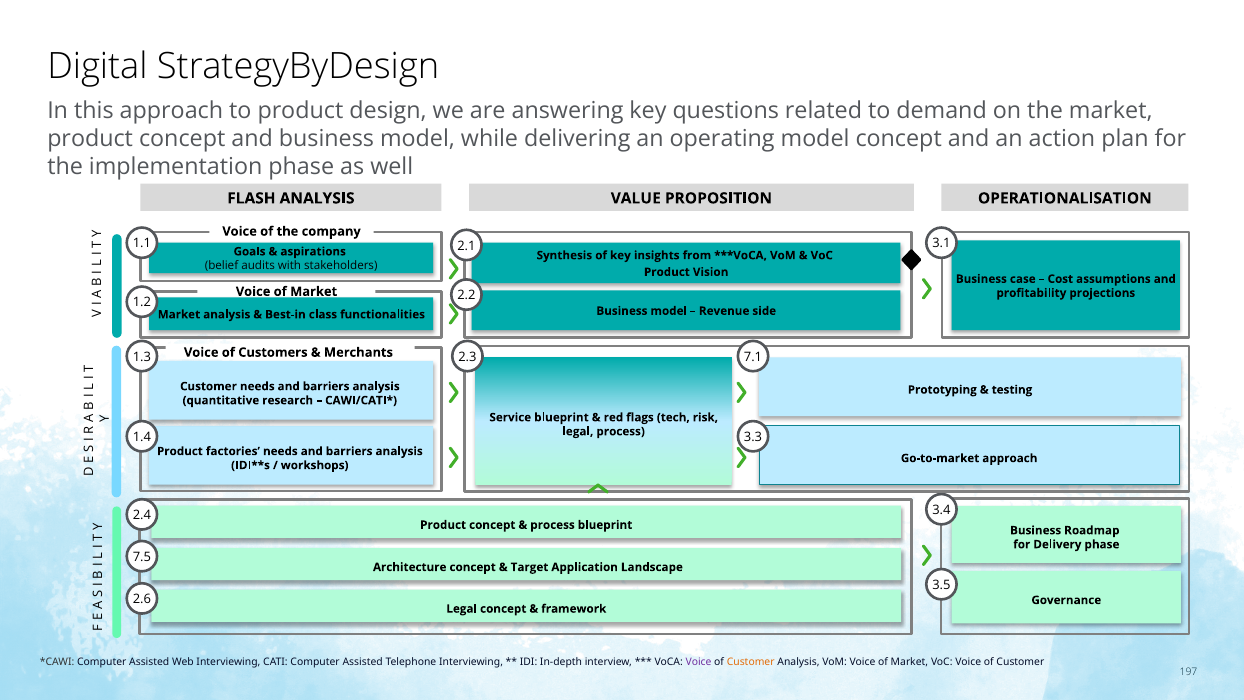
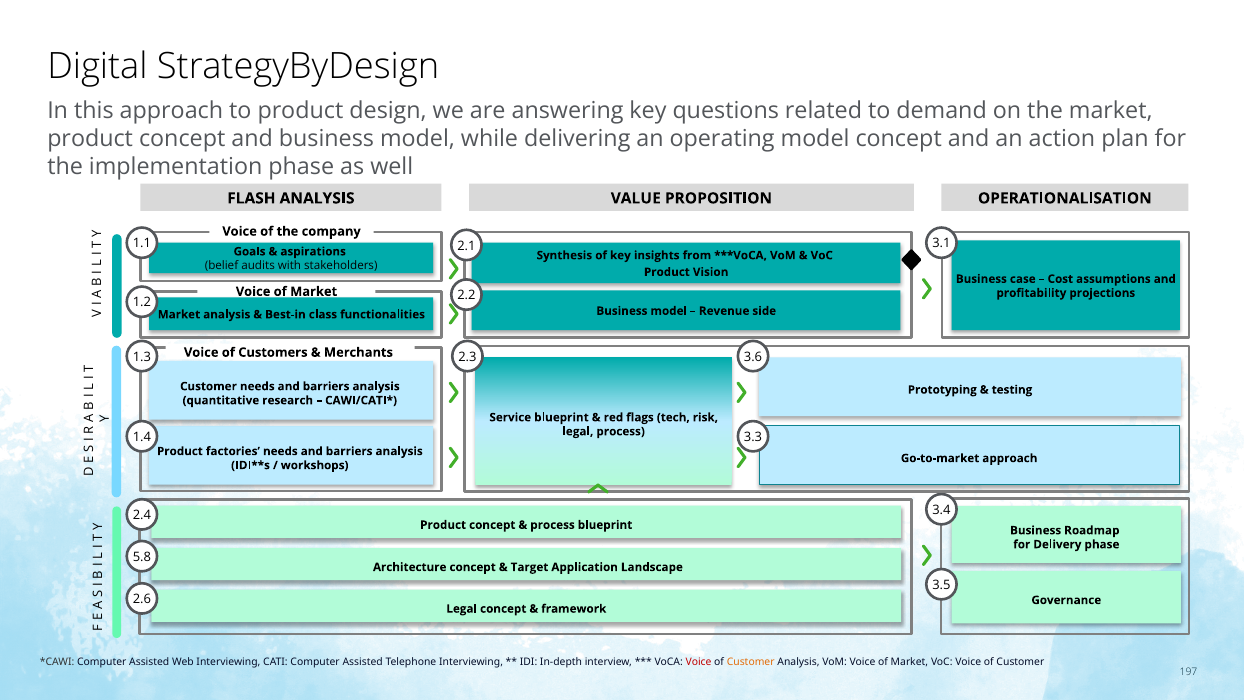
7.1: 7.1 -> 3.6 (753, 357)
7.5: 7.5 -> 5.8 (142, 557)
Voice colour: purple -> red (699, 661)
